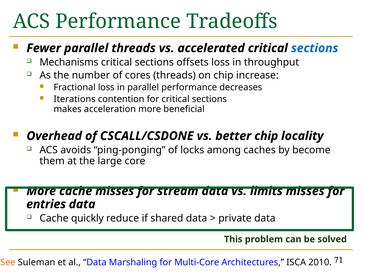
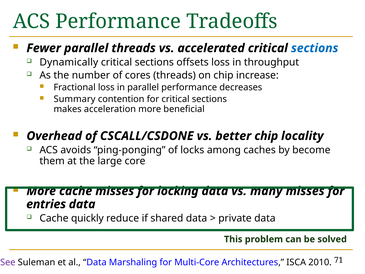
Mechanisms: Mechanisms -> Dynamically (69, 62)
Iterations: Iterations -> Summary (75, 99)
stream: stream -> locking (178, 191)
limits: limits -> many (266, 191)
See colour: orange -> purple (8, 262)
